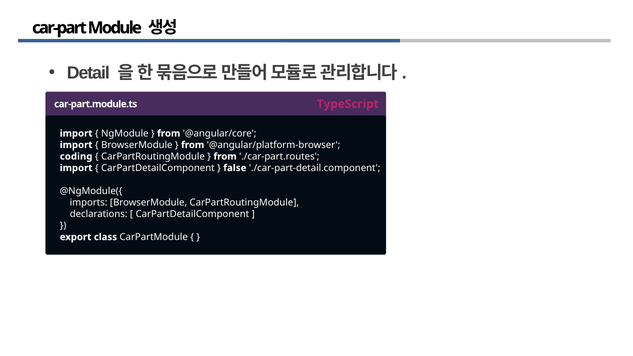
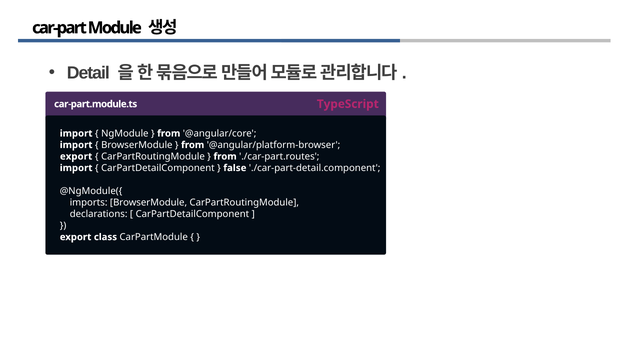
coding: coding -> export (76, 156)
